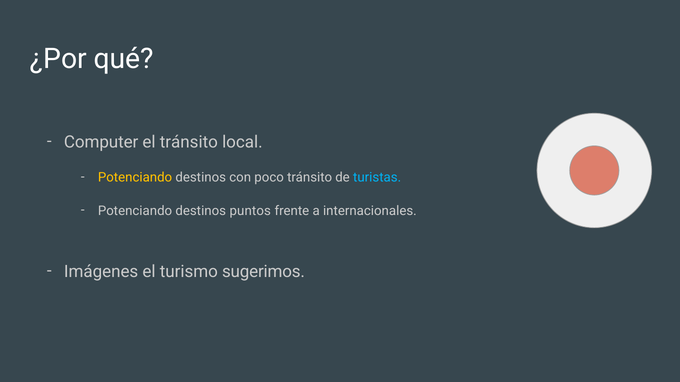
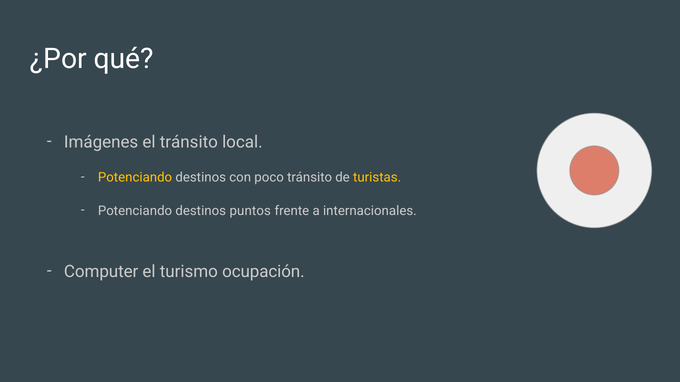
Computer: Computer -> Imágenes (101, 142)
turistas colour: light blue -> yellow (377, 178)
Imágenes: Imágenes -> Computer (101, 272)
sugerimos: sugerimos -> ocupación (263, 272)
